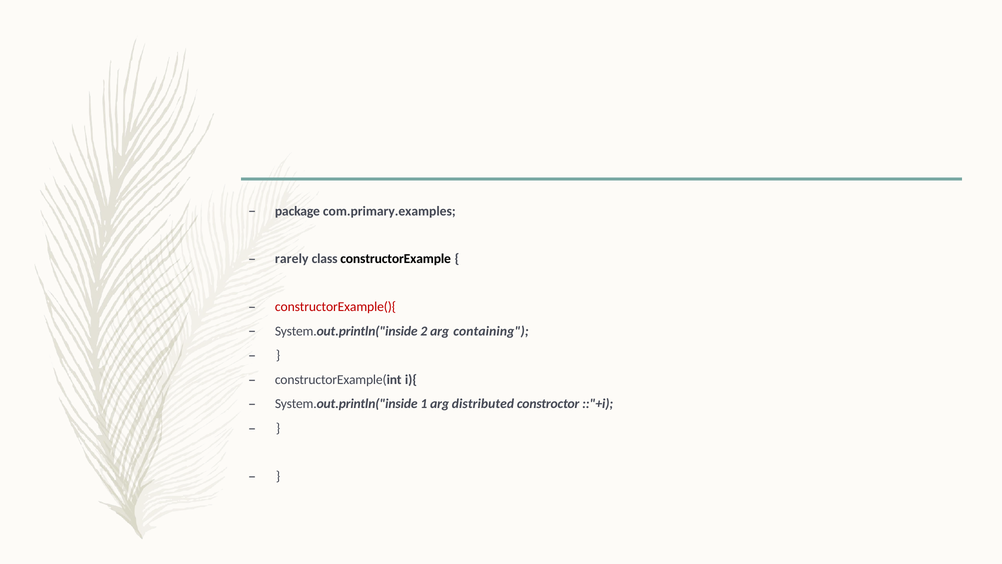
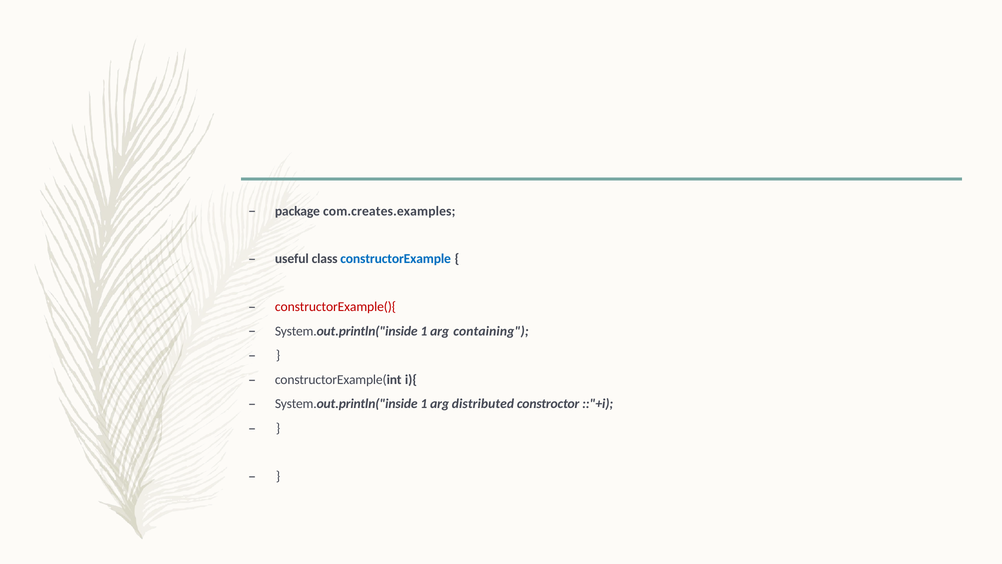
com.primary.examples: com.primary.examples -> com.creates.examples (389, 211)
rarely: rarely -> useful (292, 259)
constructorExample colour: black -> blue (396, 259)
2: 2 -> 1 (424, 331)
